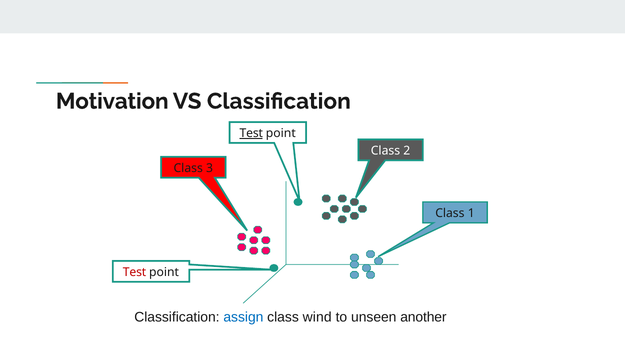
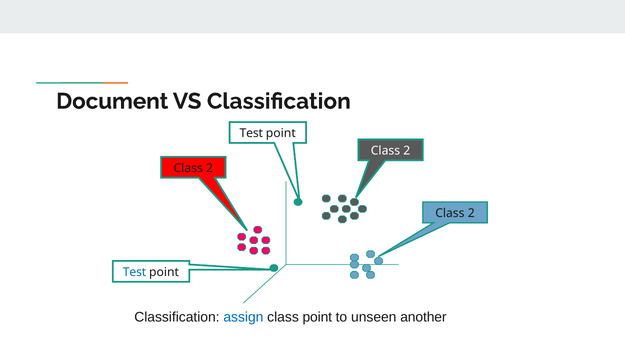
Motivation: Motivation -> Document (112, 101)
Test underline: present -> none (251, 134)
3: 3 -> 2 (210, 168)
1: 1 -> 2 (471, 214)
Test colour: red -> blue (135, 273)
class wind: wind -> point (317, 318)
